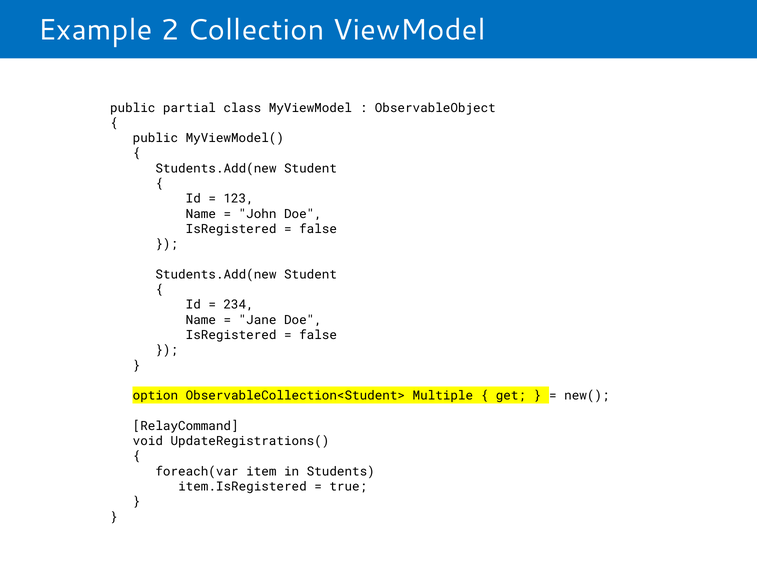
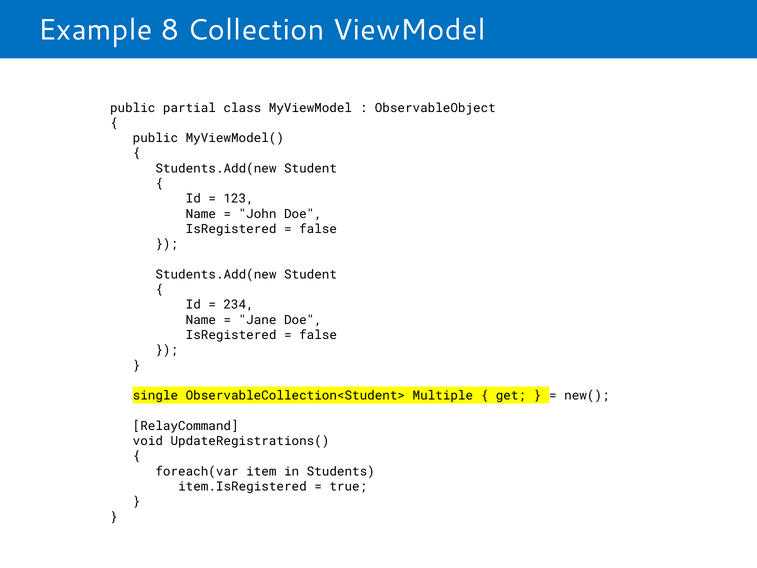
2: 2 -> 8 (170, 30)
option: option -> single (155, 395)
